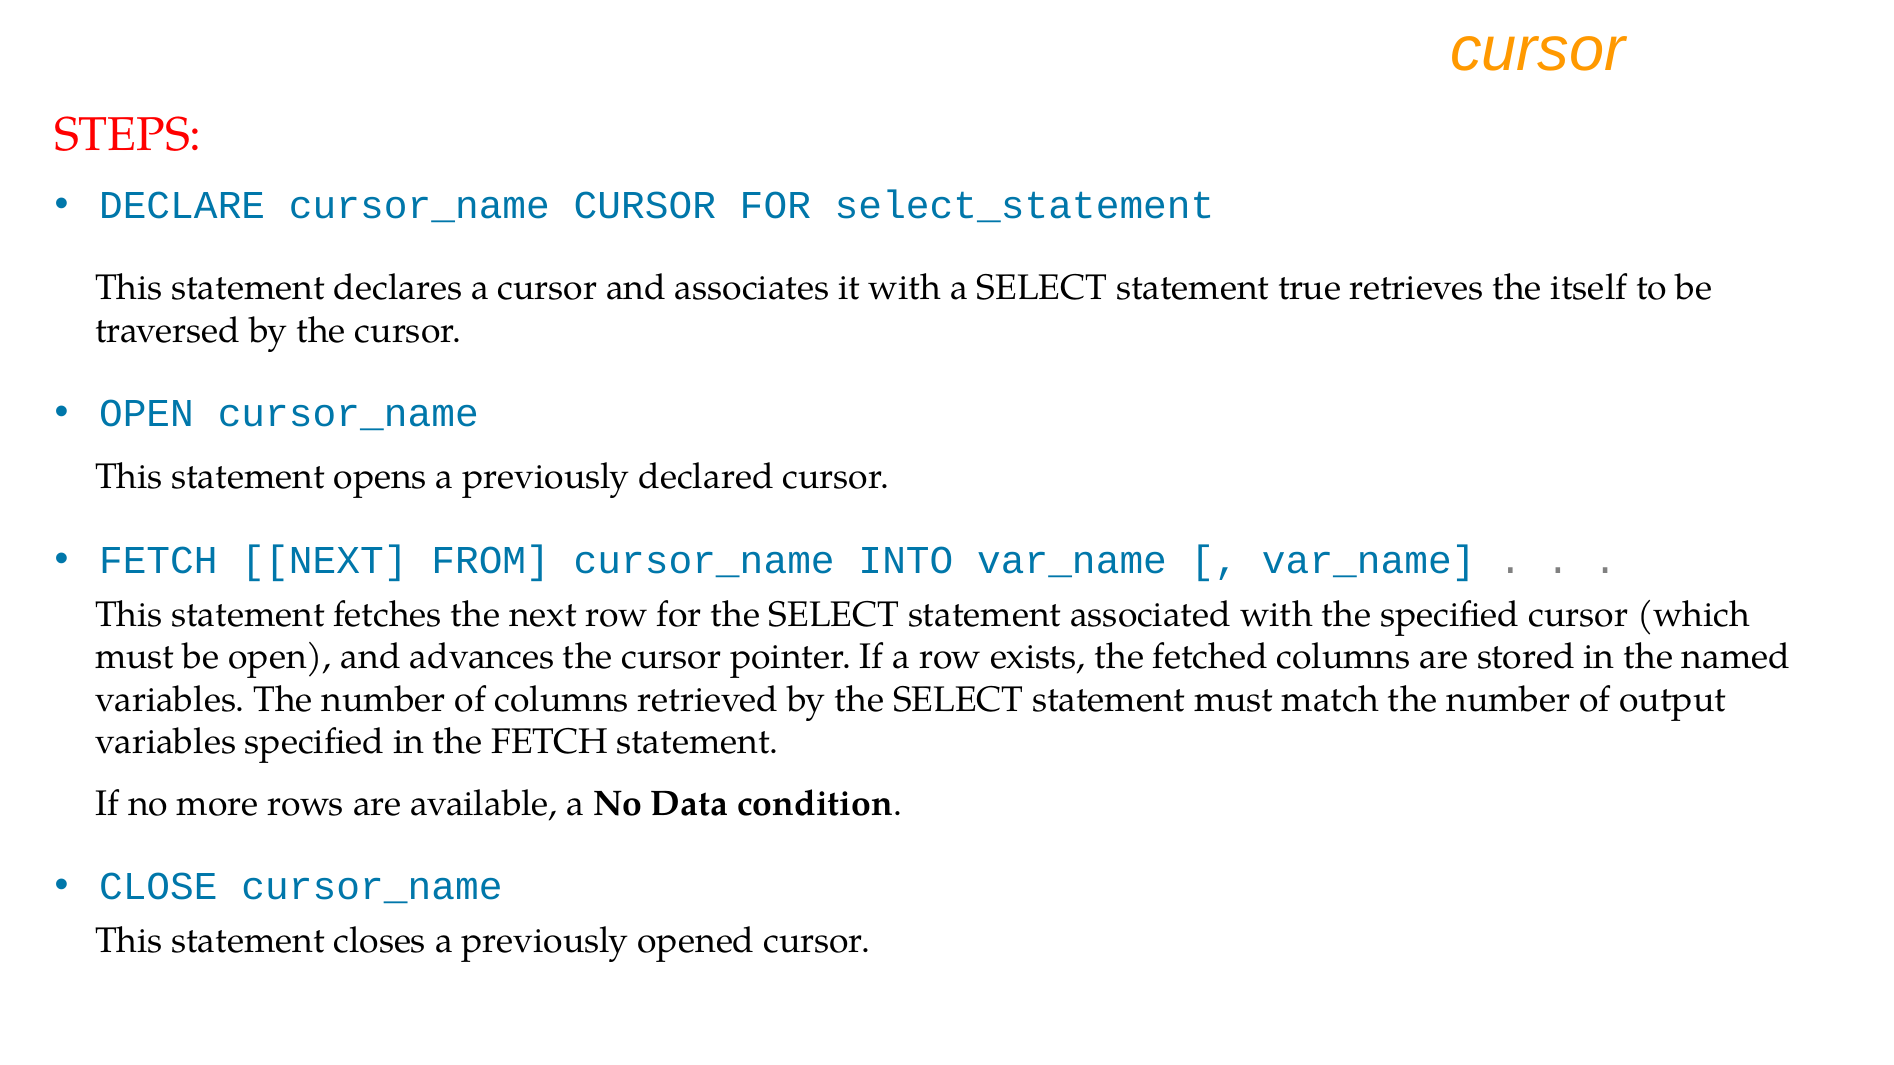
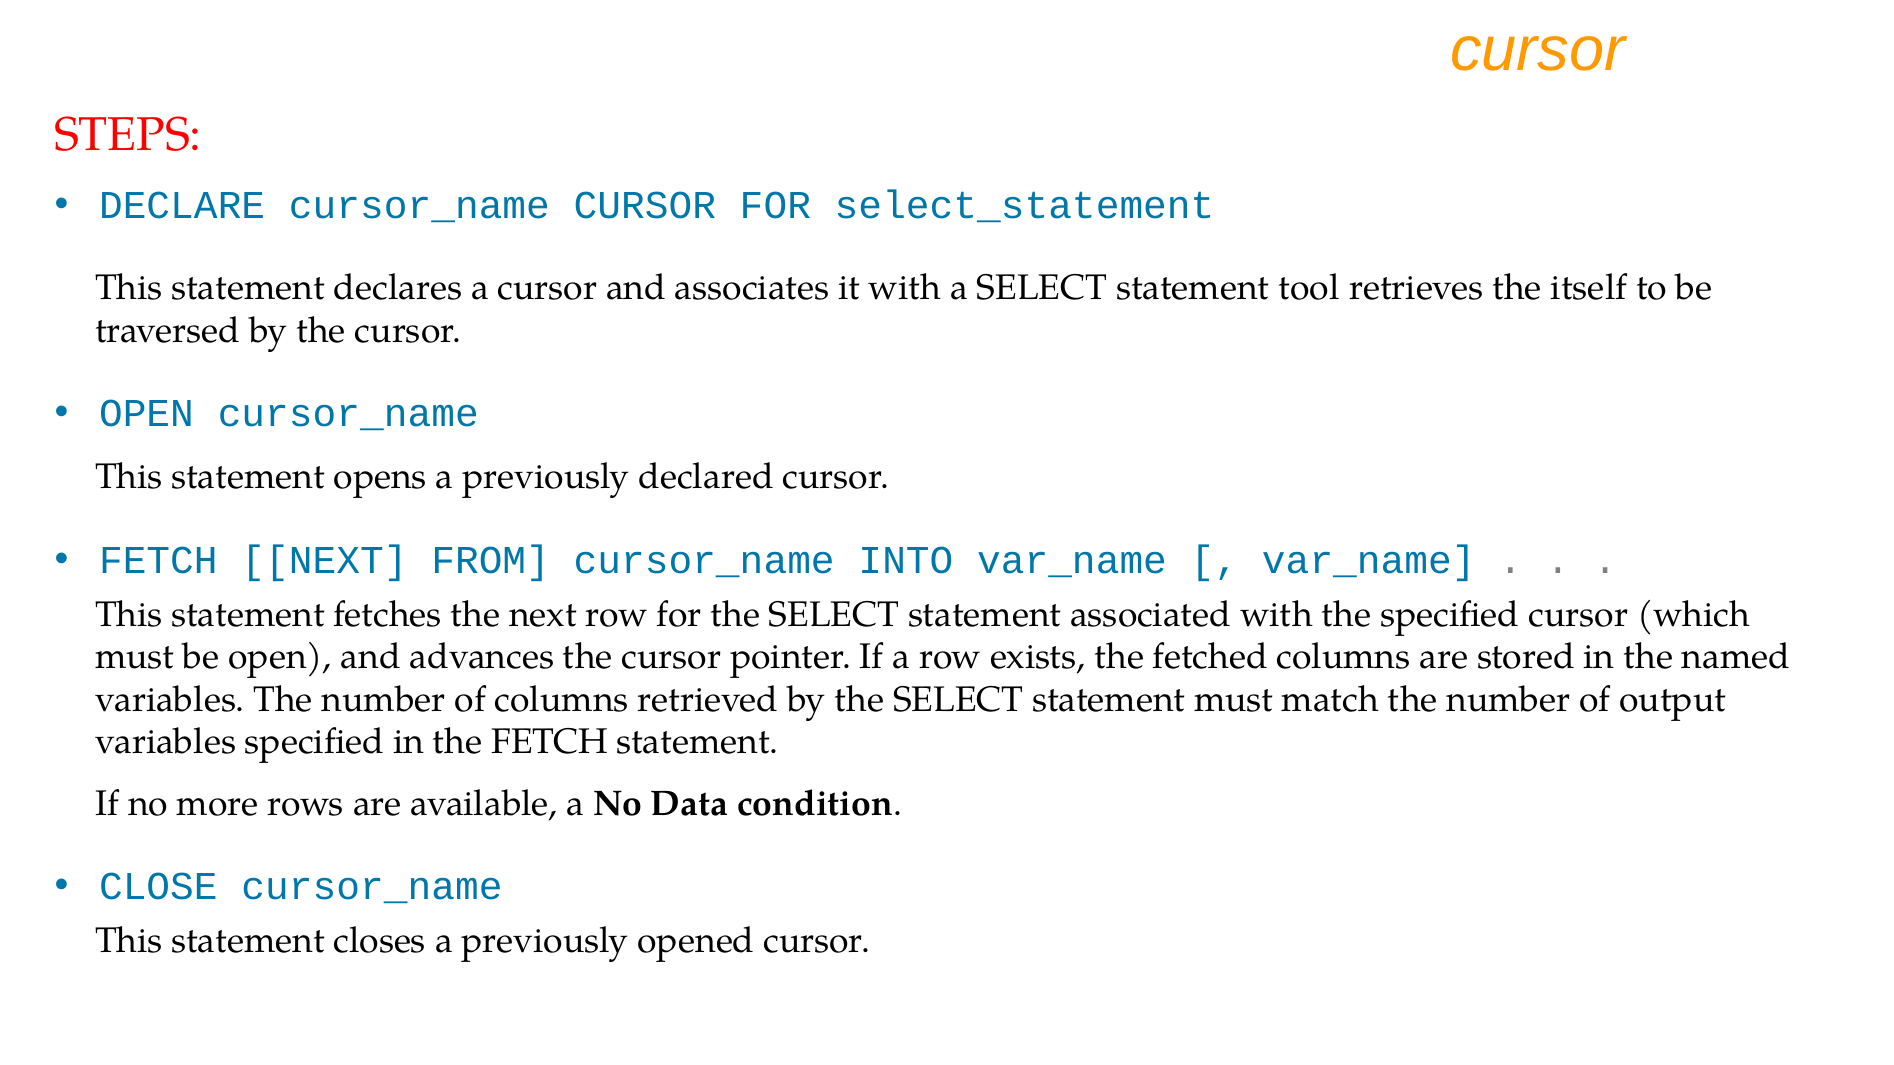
true: true -> tool (1309, 288)
